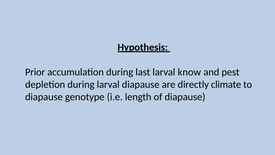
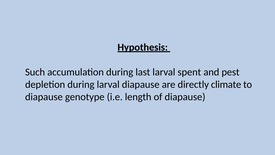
Prior: Prior -> Such (35, 72)
know: know -> spent (189, 72)
